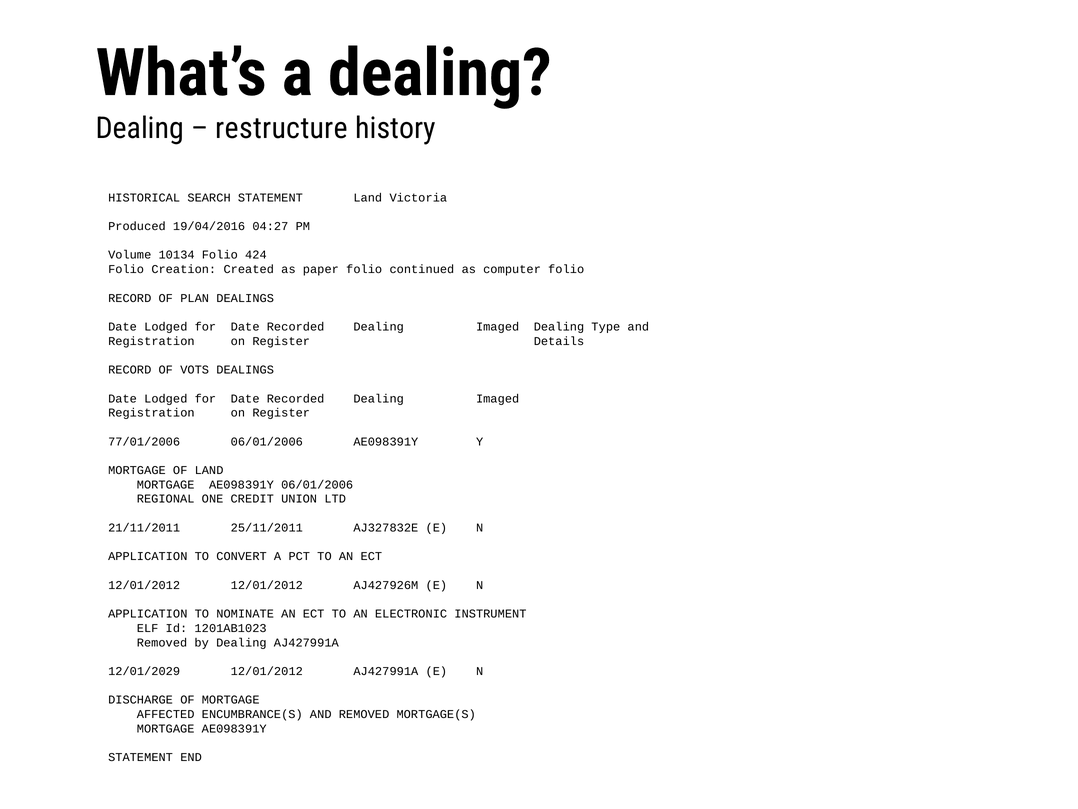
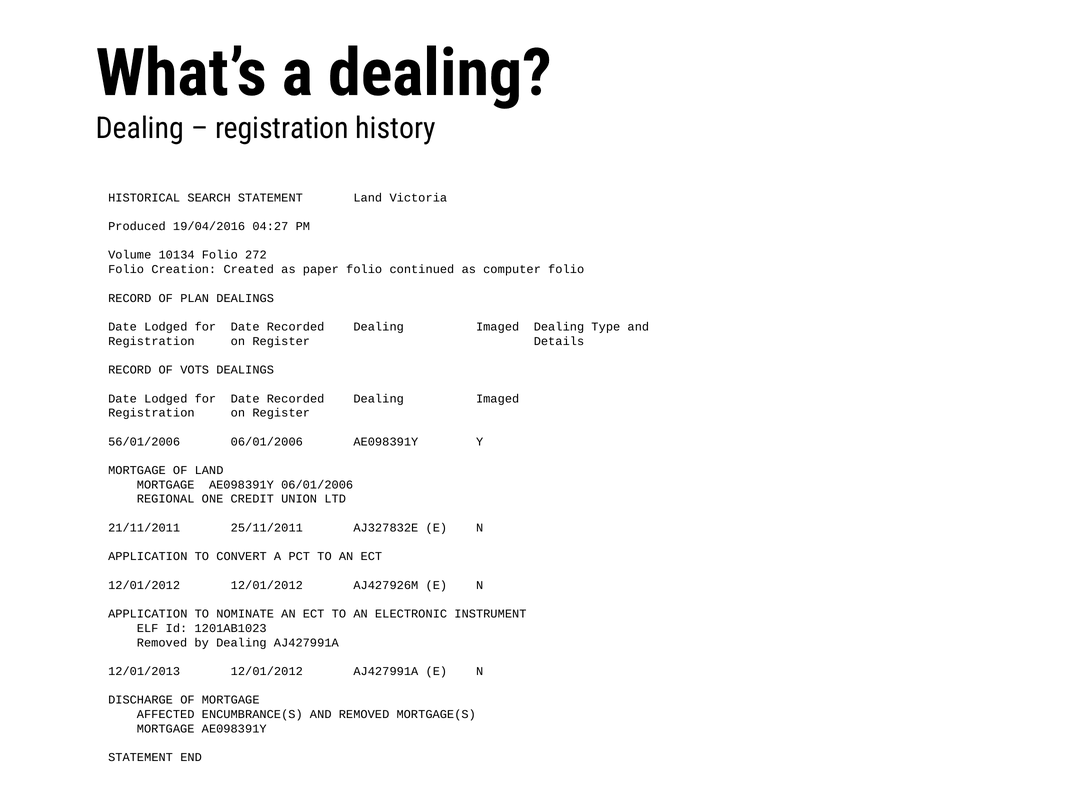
restructure: restructure -> registration (282, 128)
424: 424 -> 272 (256, 255)
77/01/2006: 77/01/2006 -> 56/01/2006 (144, 441)
12/01/2029: 12/01/2029 -> 12/01/2013 (144, 671)
